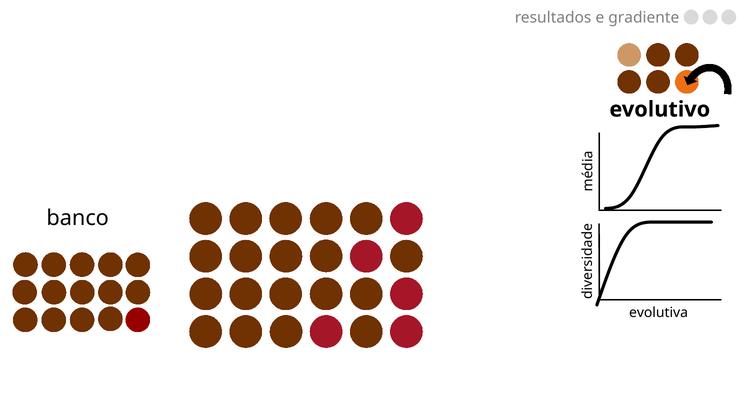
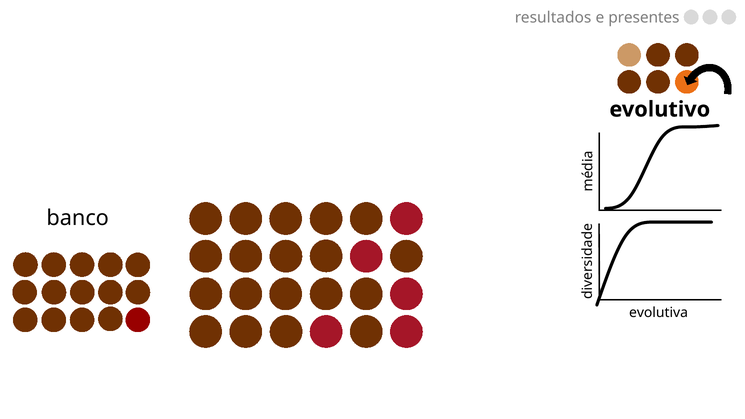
gradiente: gradiente -> presentes (644, 17)
